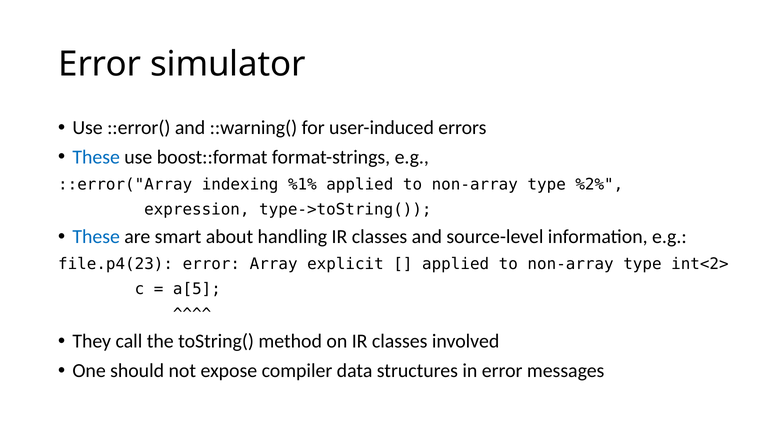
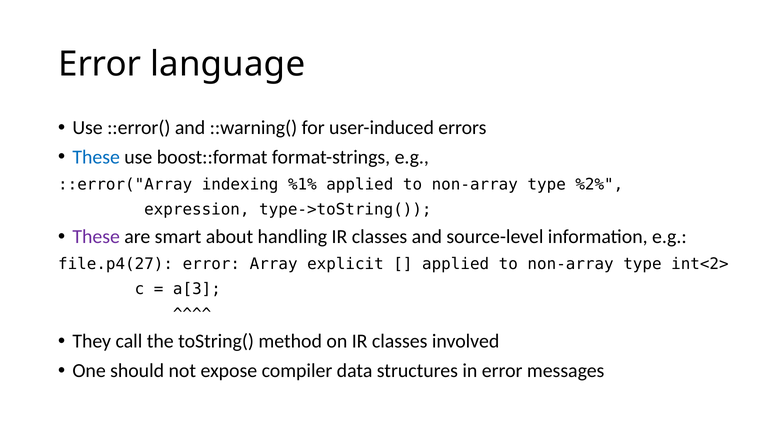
simulator: simulator -> language (228, 64)
These colour: blue -> purple (96, 236)
file.p4(23: file.p4(23 -> file.p4(27 (116, 264)
a[5: a[5 -> a[3 (197, 289)
